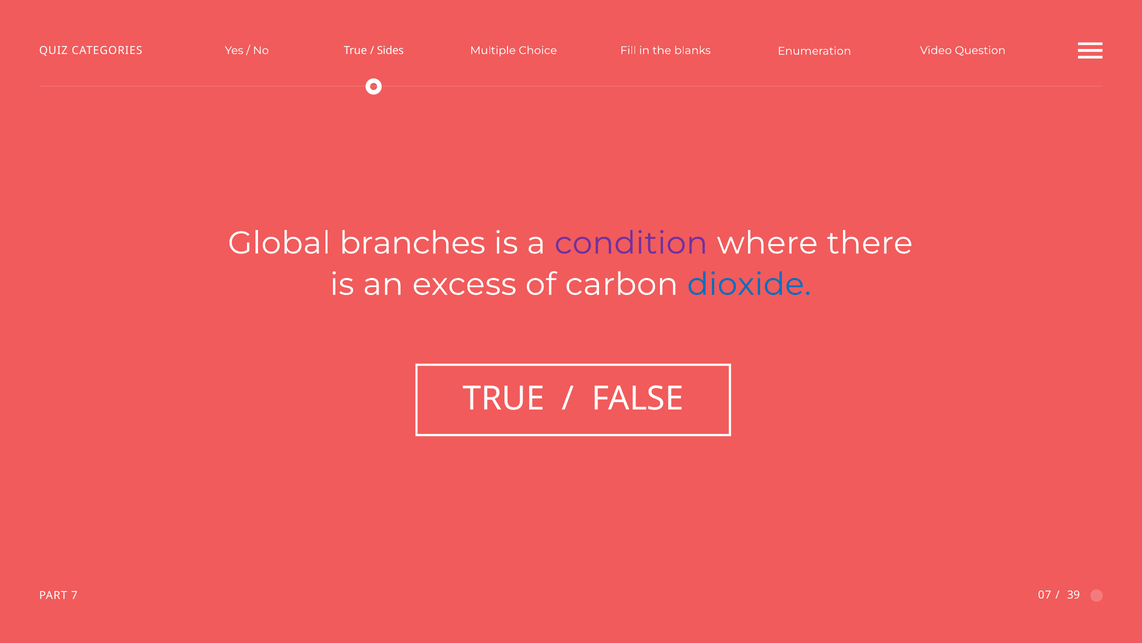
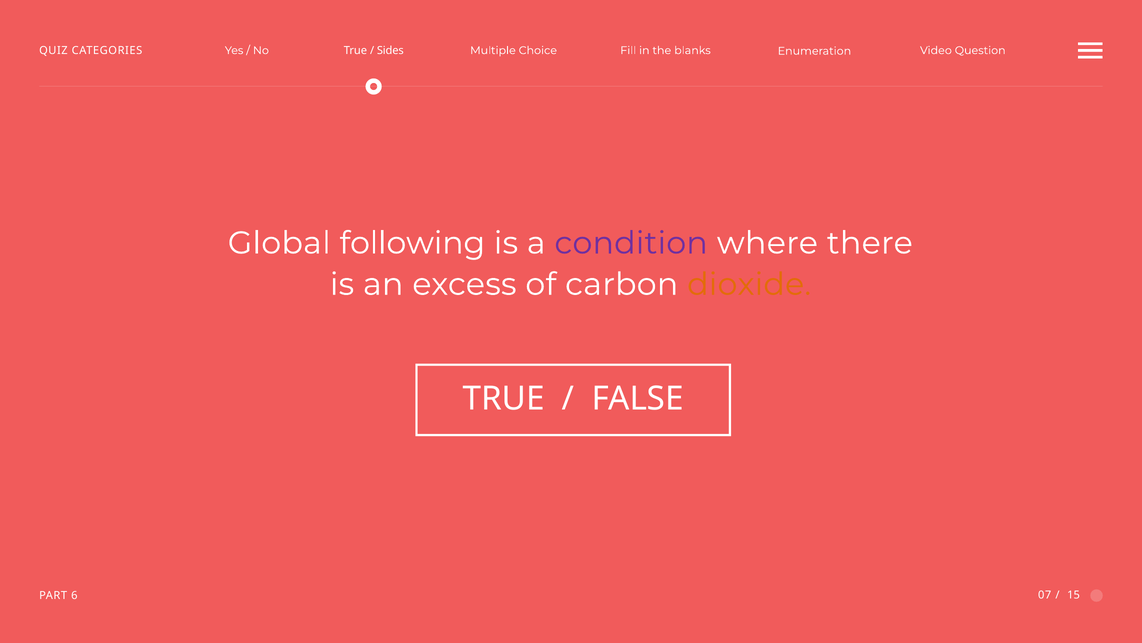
branches: branches -> following (412, 243)
dioxide colour: blue -> orange (749, 284)
39: 39 -> 15 (1074, 594)
7: 7 -> 6 (74, 595)
